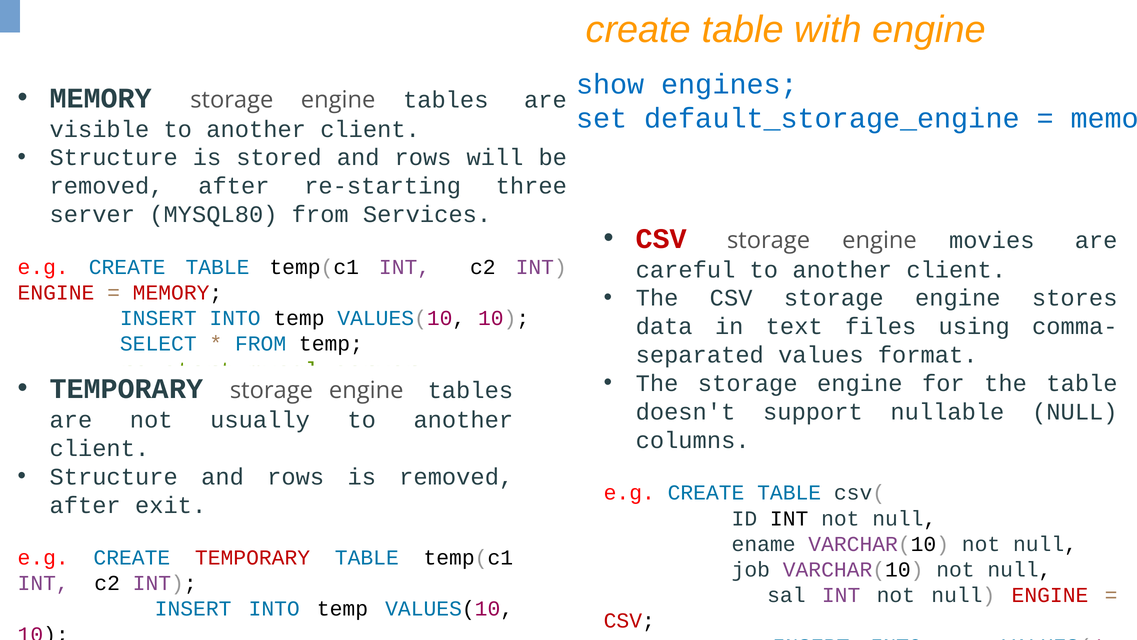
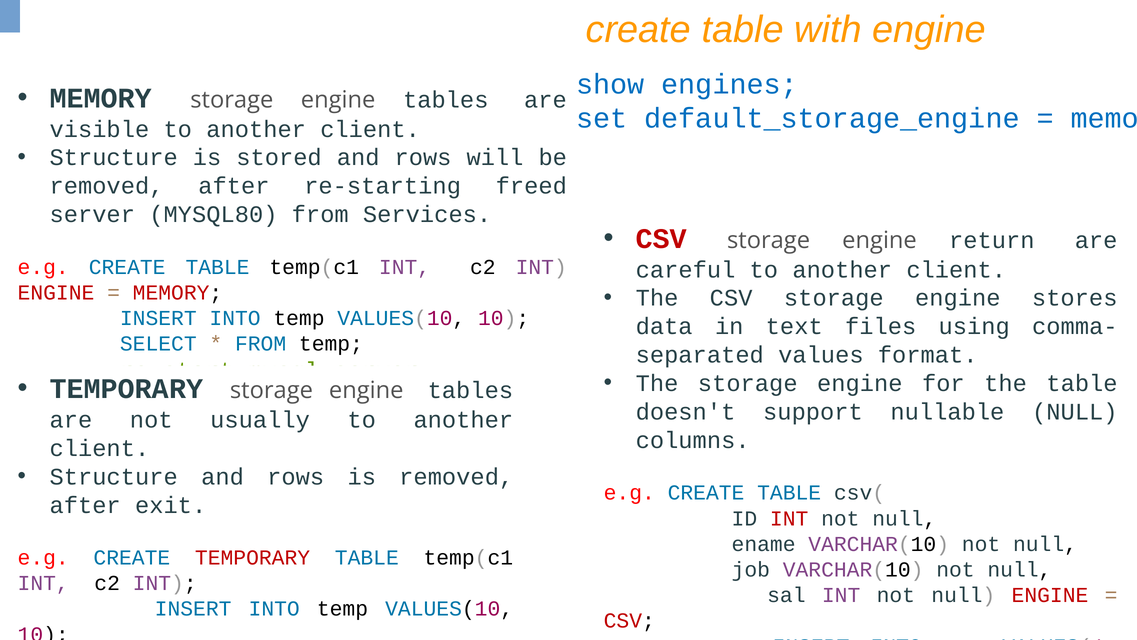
three: three -> freed (531, 186)
movies: movies -> return (992, 240)
INT colour: black -> red (789, 518)
